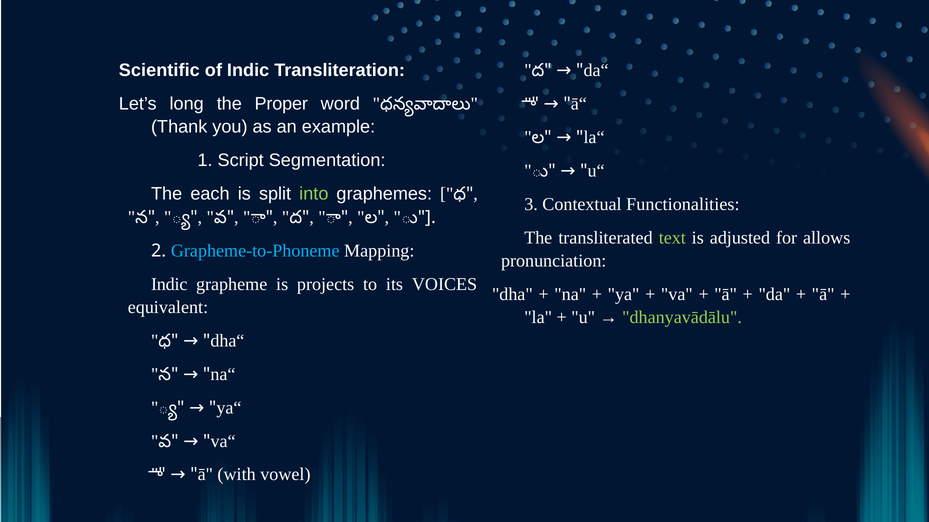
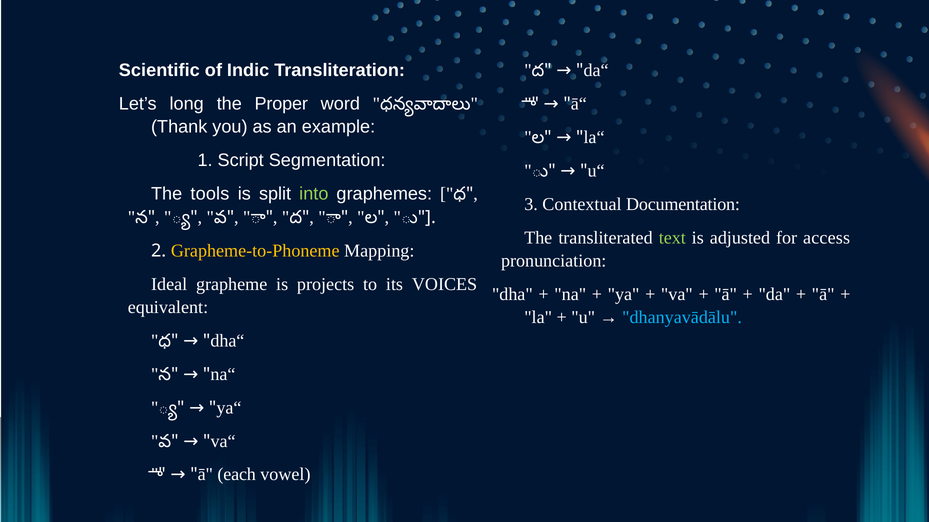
each: each -> tools (210, 194)
Functionalities: Functionalities -> Documentation (683, 204)
allows: allows -> access (827, 238)
Grapheme-to-Phoneme colour: light blue -> yellow (255, 251)
Indic: Indic -> Ideal (169, 284)
dhanyavādālu colour: light green -> light blue (682, 318)
with: with -> each (237, 475)
